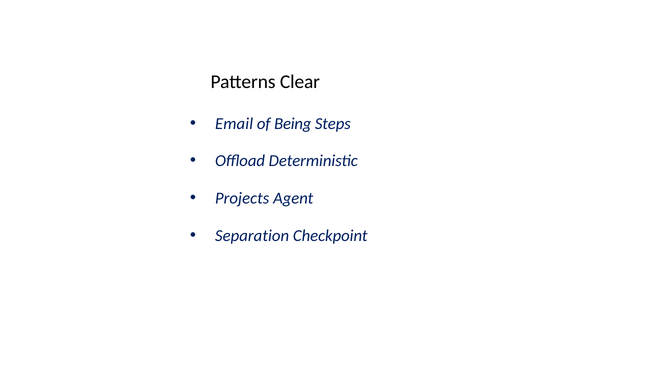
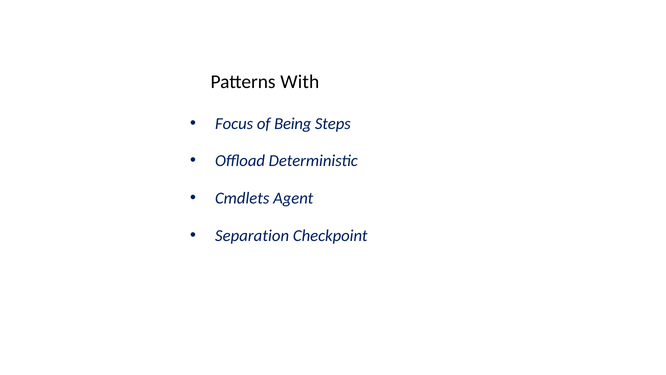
Clear: Clear -> With (300, 82)
Email: Email -> Focus (234, 123)
Projects: Projects -> Cmdlets (242, 198)
